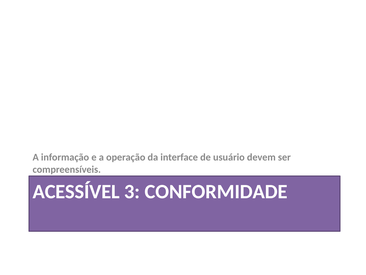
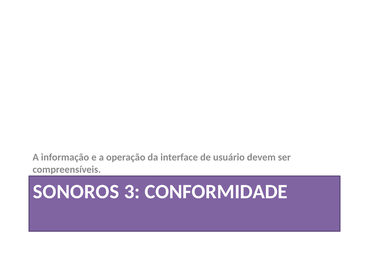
ACESSÍVEL: ACESSÍVEL -> SONOROS (76, 191)
